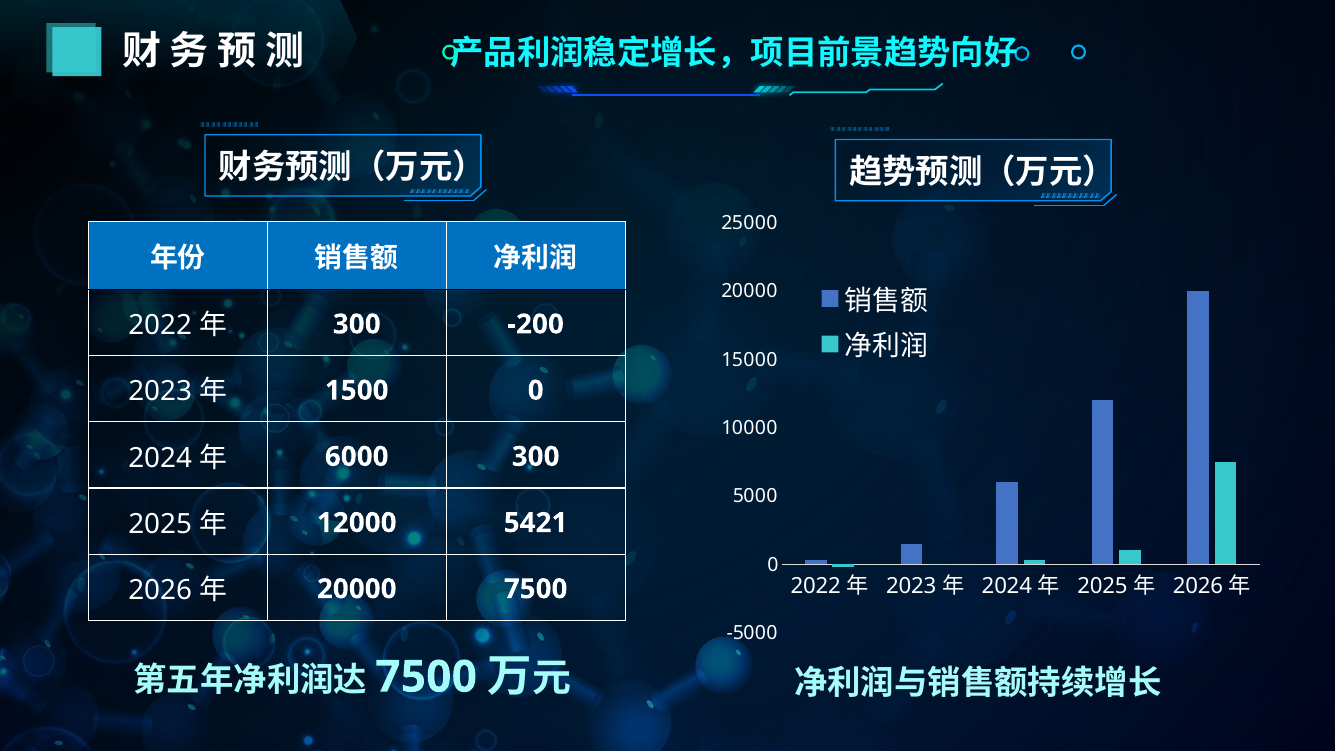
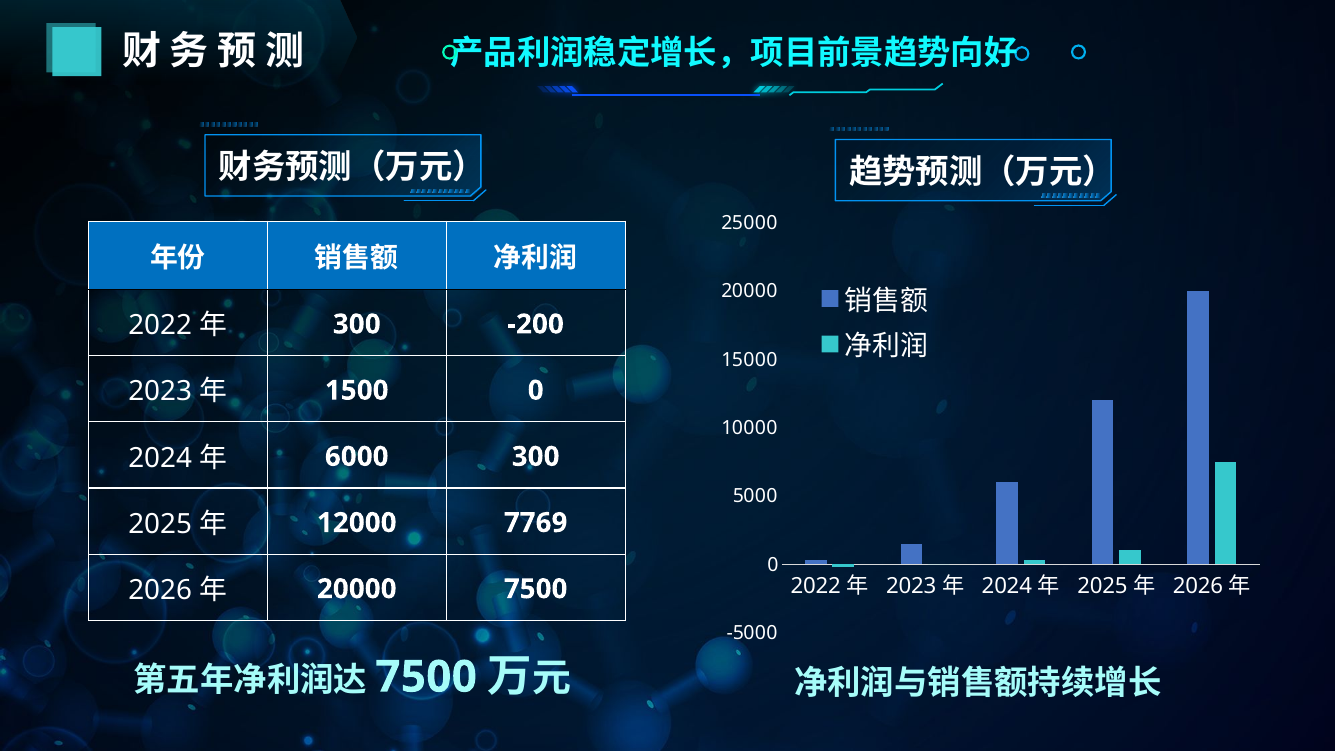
5421: 5421 -> 7769 (536, 523)
